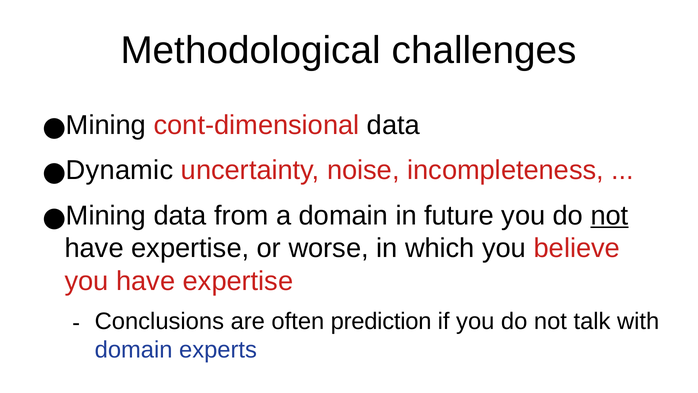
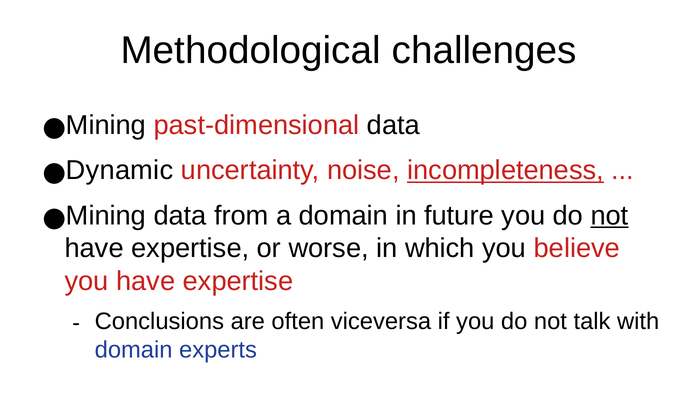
cont-dimensional: cont-dimensional -> past-dimensional (257, 125)
incompleteness underline: none -> present (506, 170)
prediction: prediction -> viceversa (381, 321)
